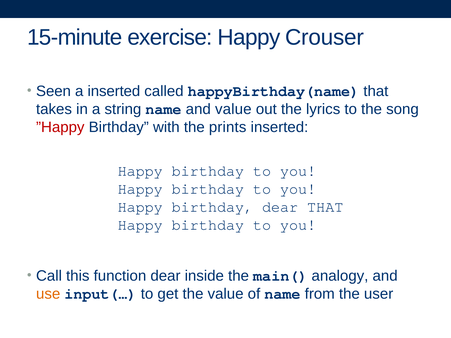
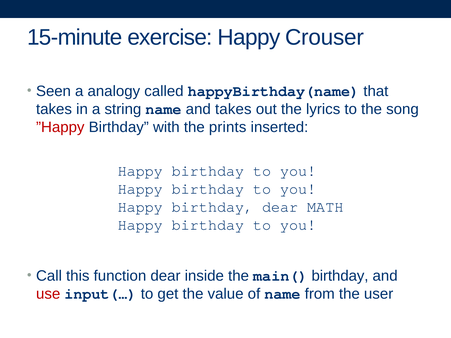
a inserted: inserted -> analogy (114, 91)
and value: value -> takes (233, 109)
dear THAT: THAT -> MATH (325, 207)
main( analogy: analogy -> birthday (340, 276)
use colour: orange -> red (48, 294)
